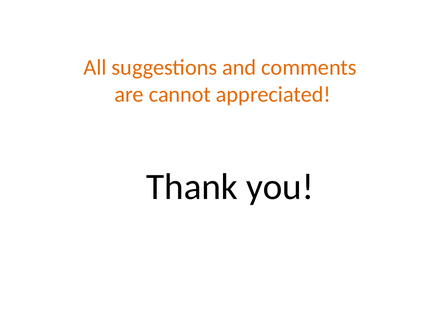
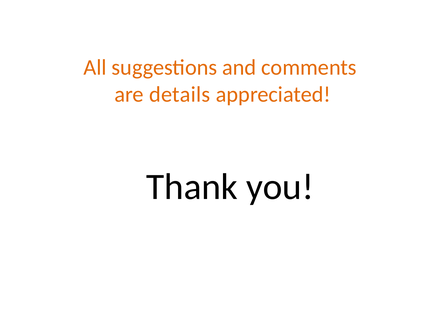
cannot: cannot -> details (180, 94)
